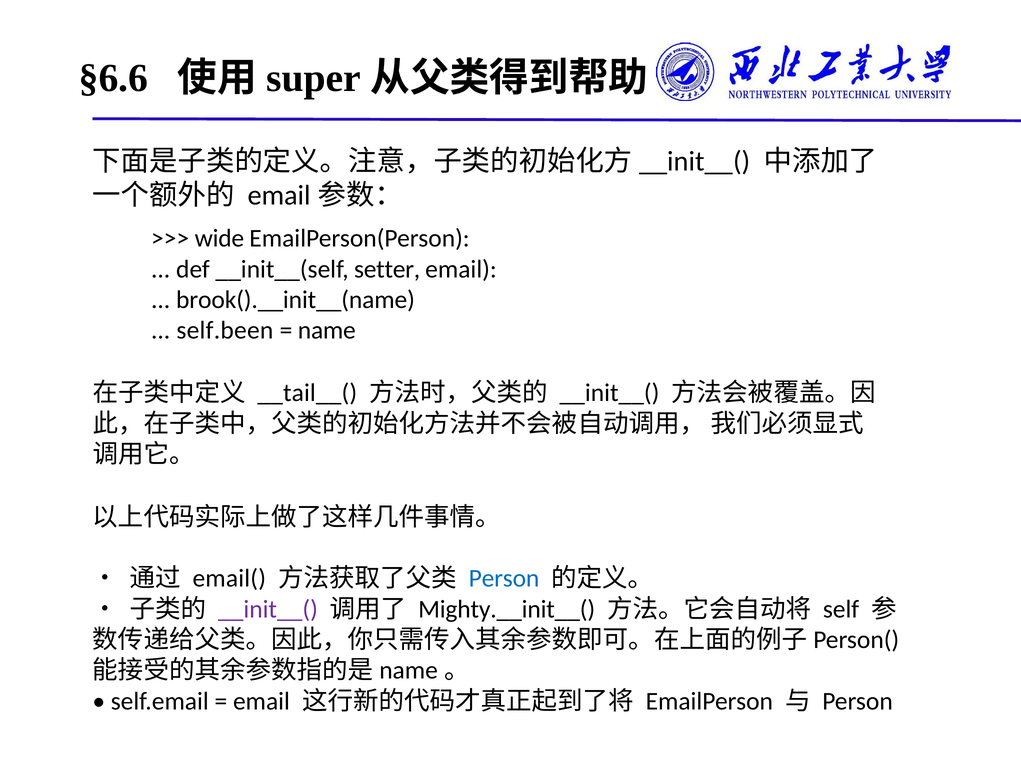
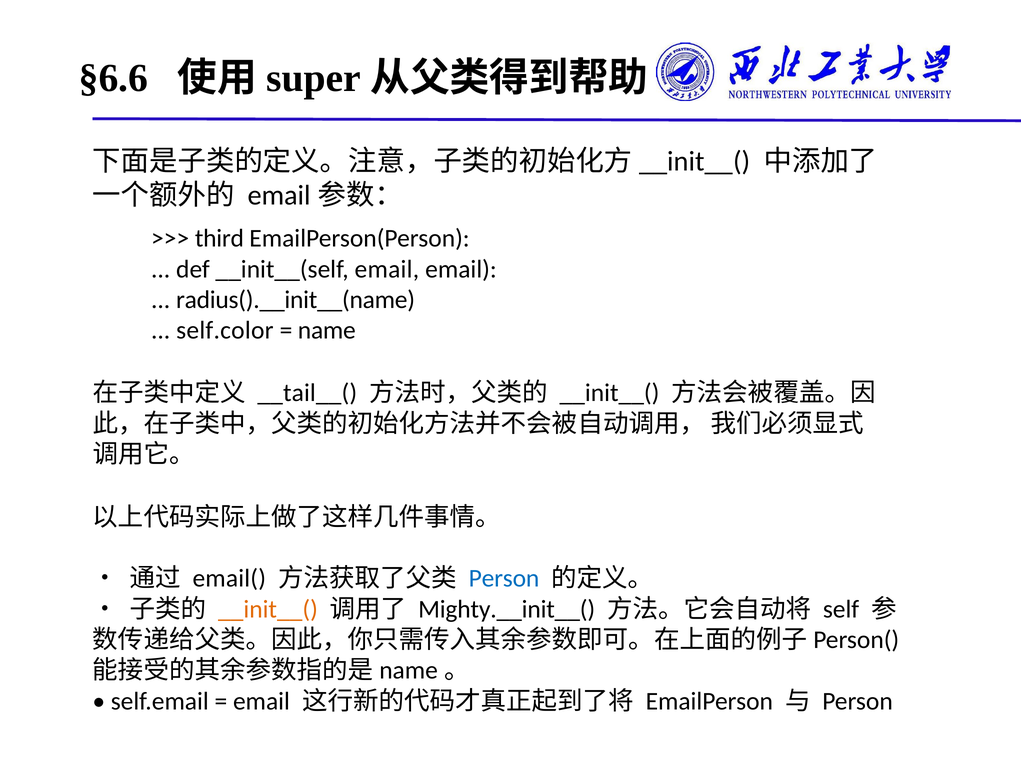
wide: wide -> third (219, 238)
__init__(self setter: setter -> email (387, 269)
brook().__init__(name: brook().__init__(name -> radius().__init__(name (296, 300)
self.been: self.been -> self.color (225, 330)
__init__( colour: purple -> orange (268, 609)
